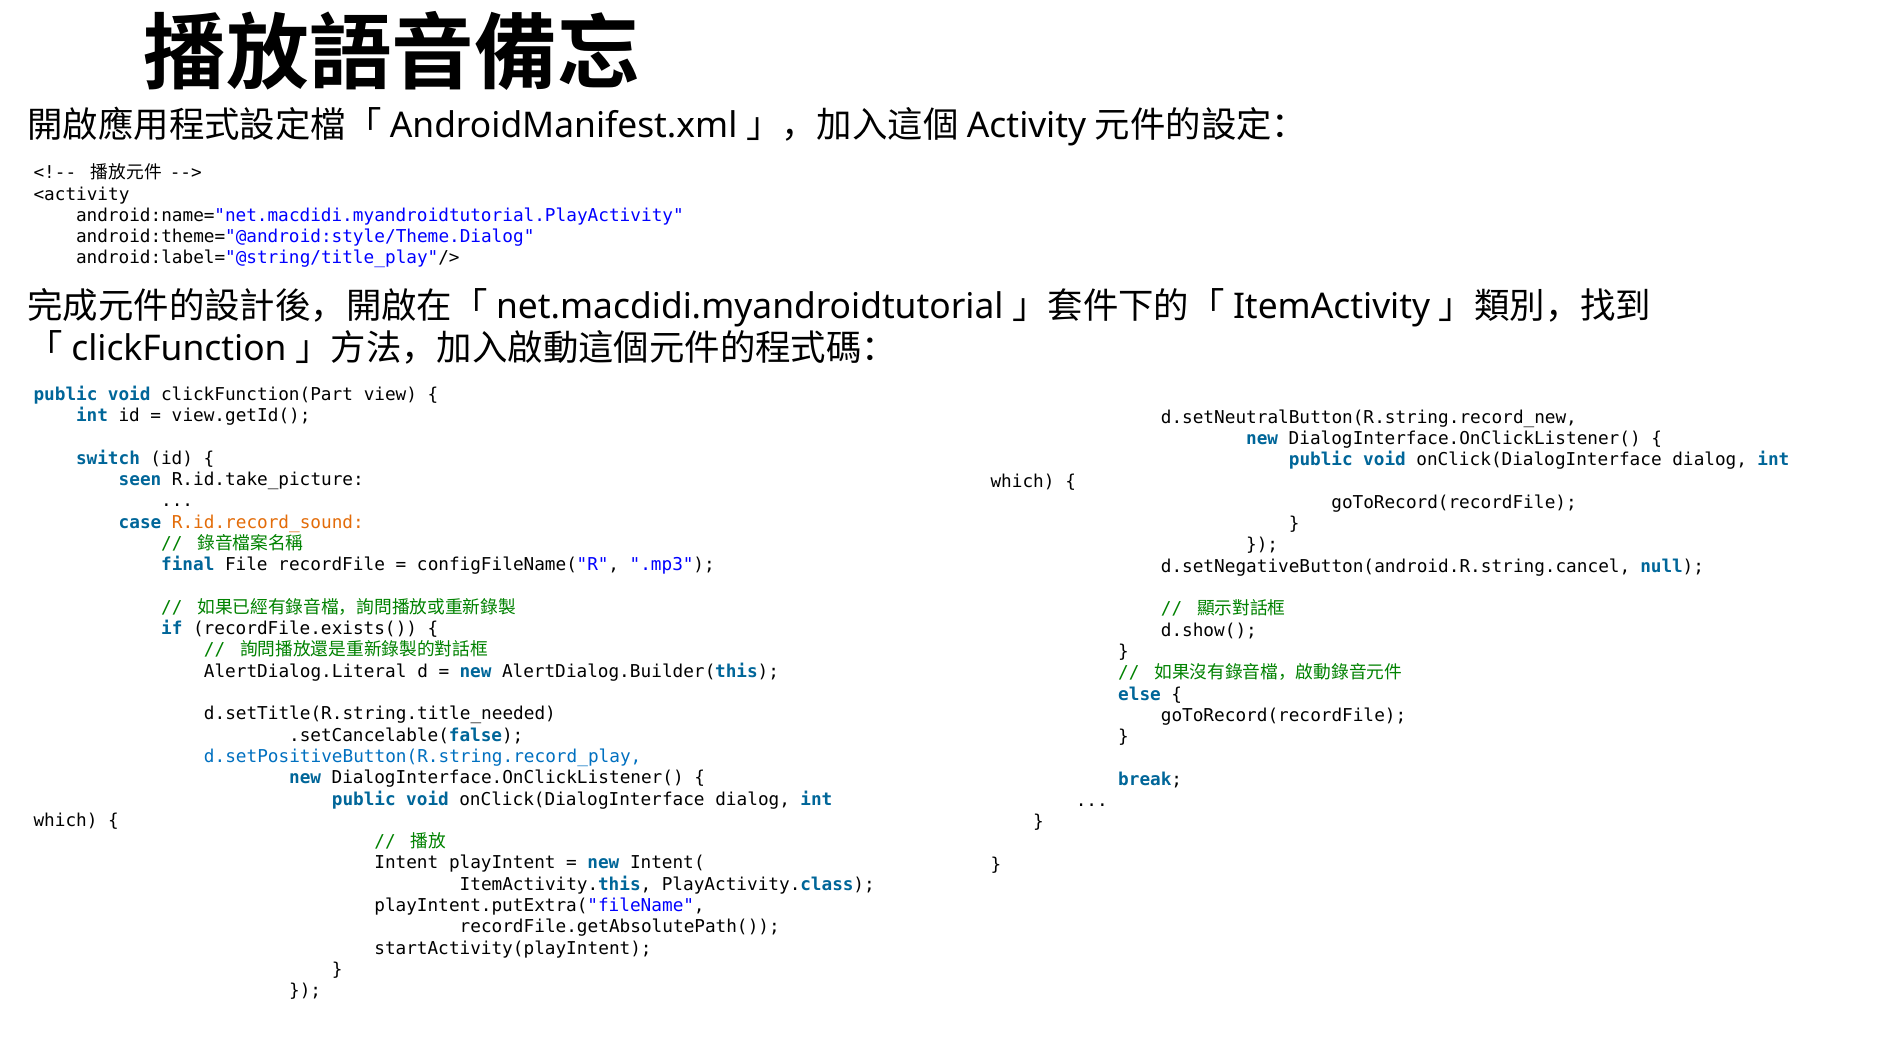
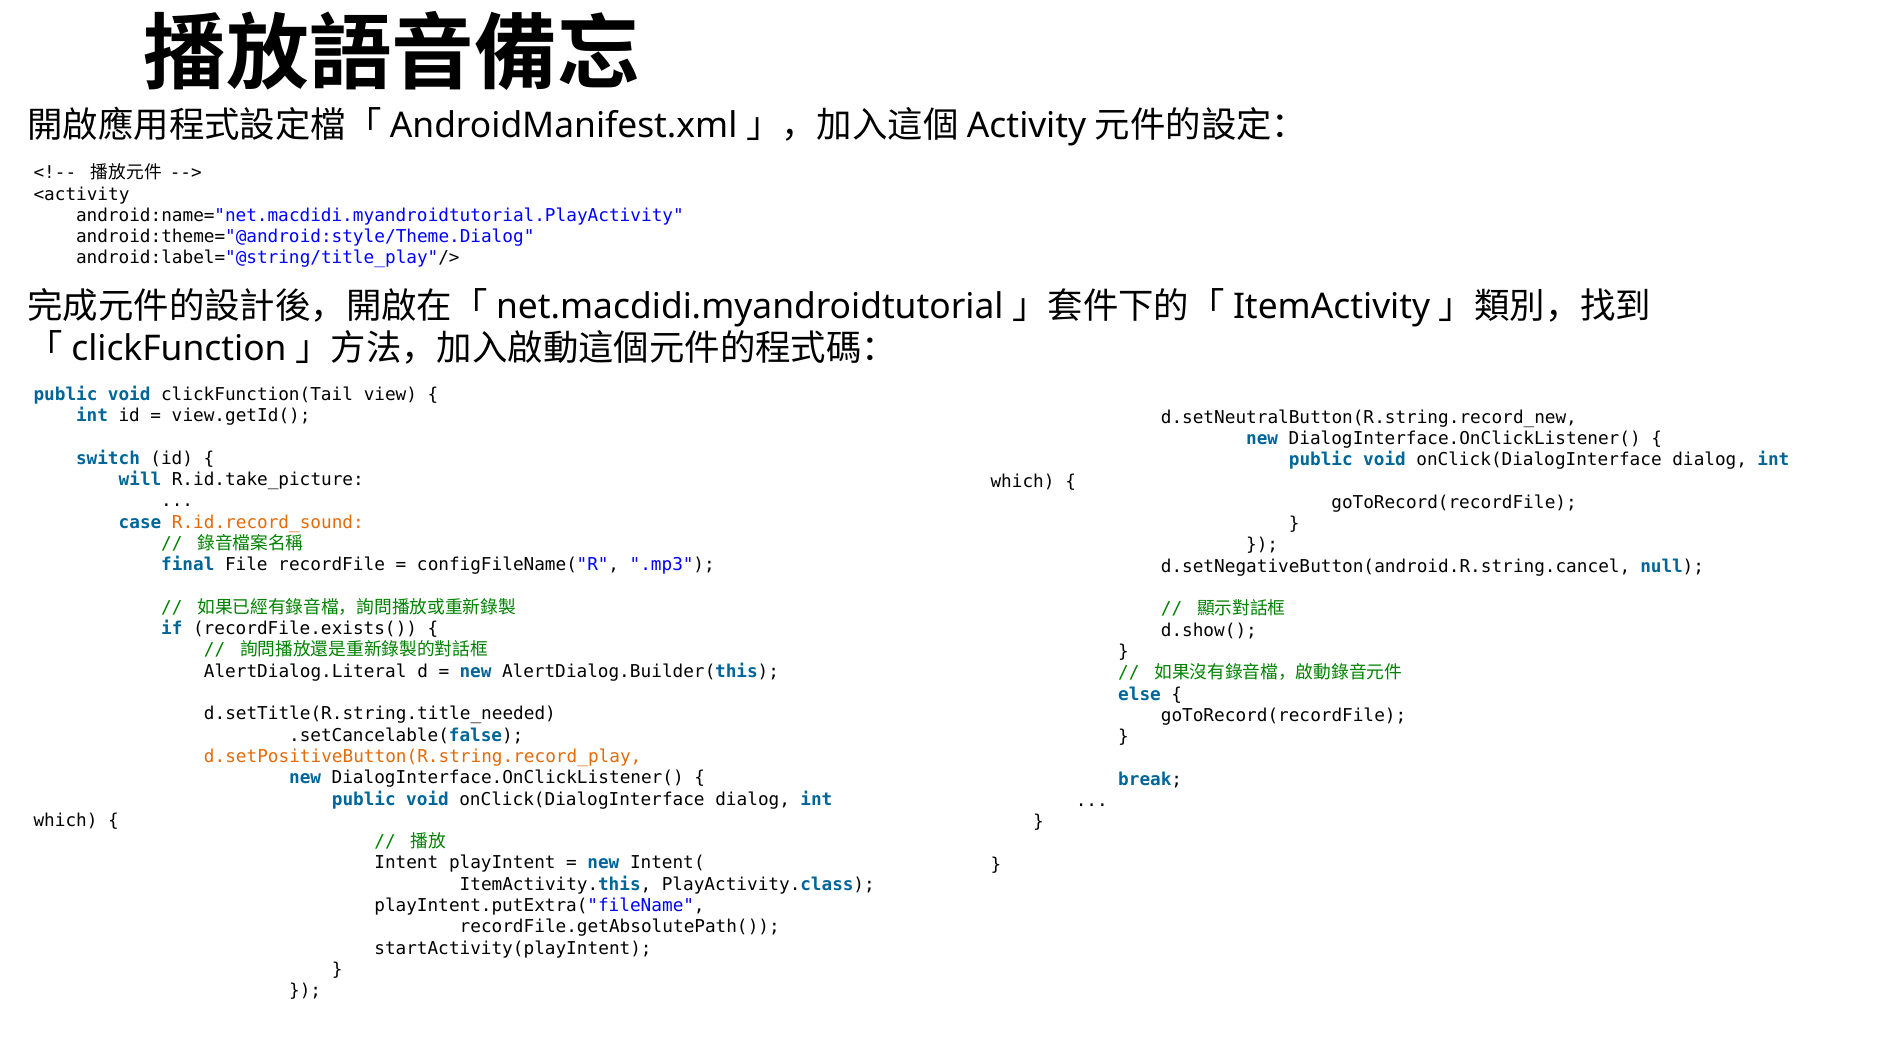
clickFunction(Part: clickFunction(Part -> clickFunction(Tail (257, 395)
seen: seen -> will (140, 480)
d.setPositiveButton(R.string.record_play colour: blue -> orange (423, 757)
